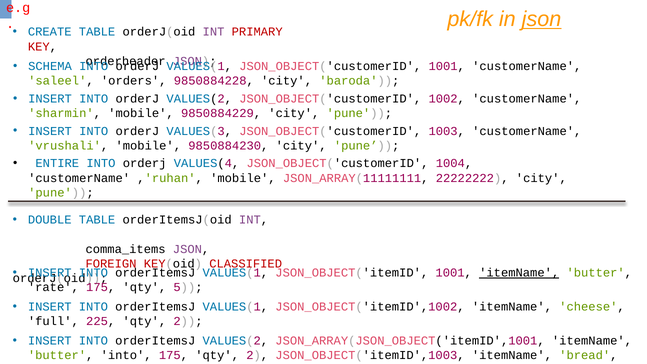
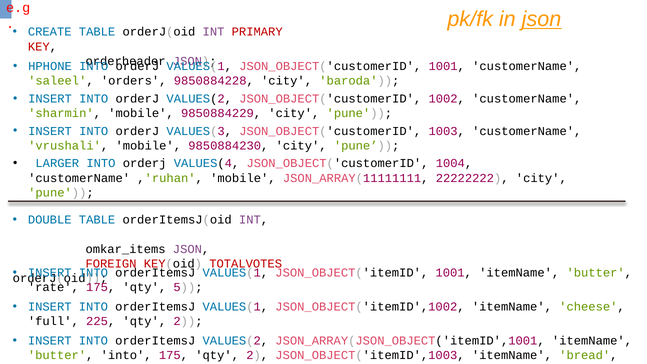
SCHEMA: SCHEMA -> HPHONE (50, 66)
ENTIRE: ENTIRE -> LARGER (57, 163)
comma_items: comma_items -> omkar_items (126, 249)
CLASSIFIED: CLASSIFIED -> TOTALVOTES (246, 264)
itemName underline: present -> none (519, 273)
